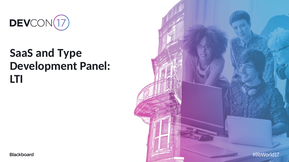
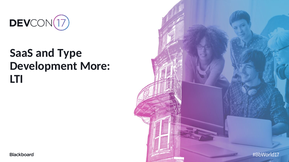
Panel: Panel -> More (95, 66)
